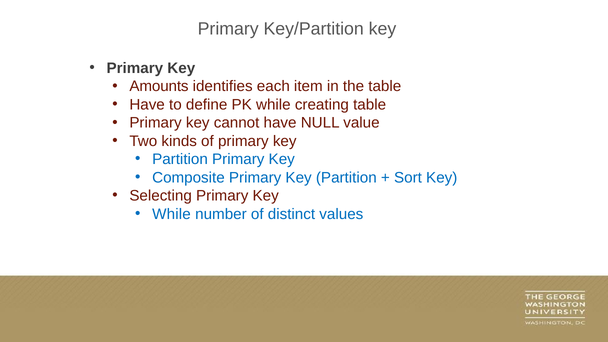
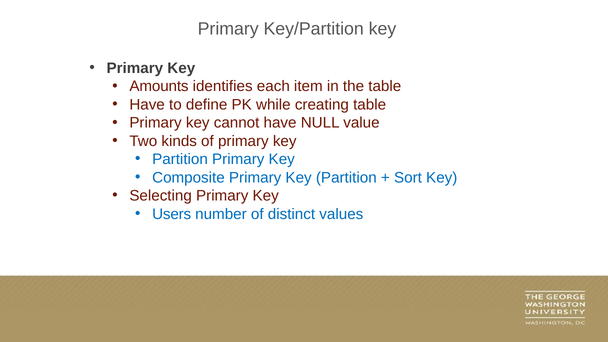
While: While -> Users (172, 214)
